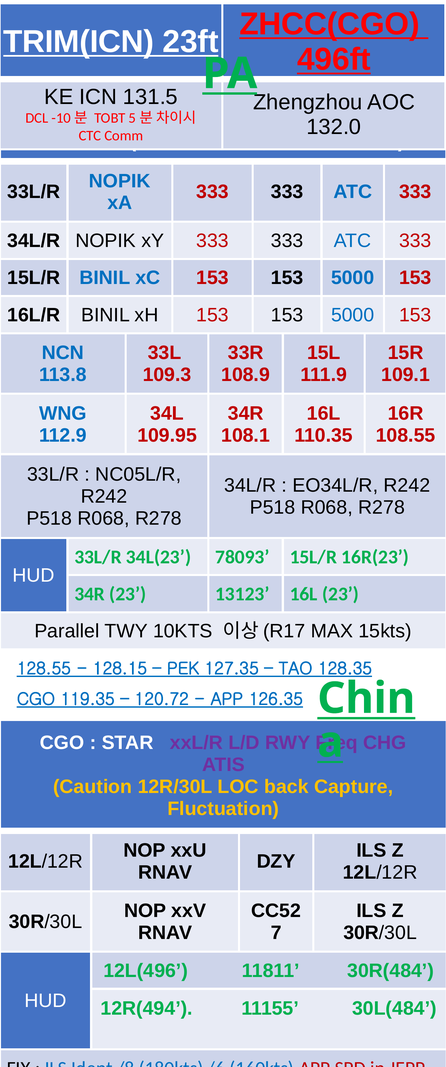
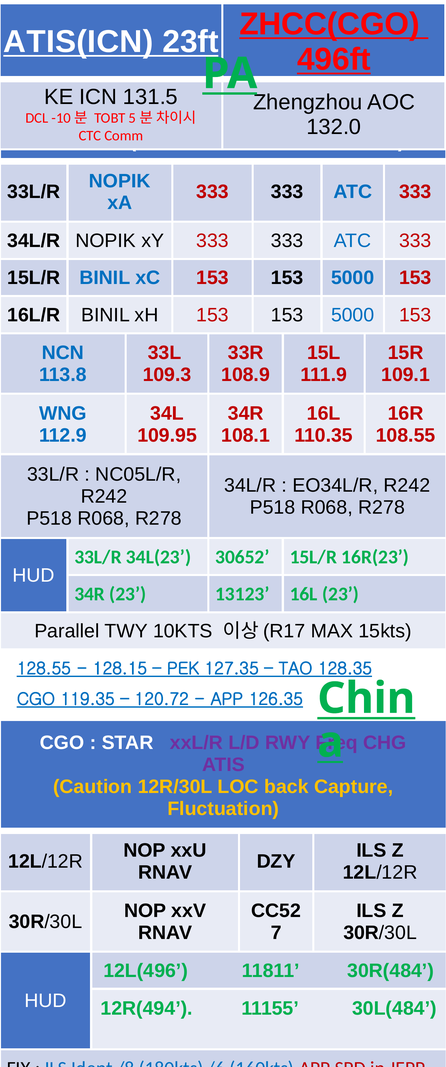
TRIM(ICN: TRIM(ICN -> ATIS(ICN (78, 42)
78093: 78093 -> 30652 (242, 557)
